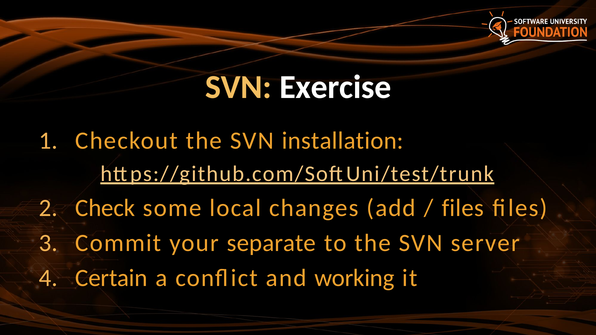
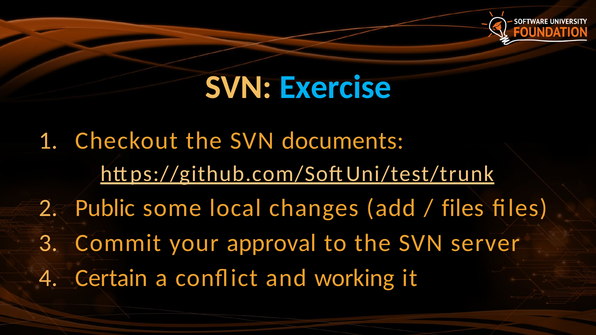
Exercise colour: white -> light blue (335, 87)
installation: installation -> documents (343, 141)
Check: Check -> Public (105, 208)
separate: separate -> approval (271, 243)
